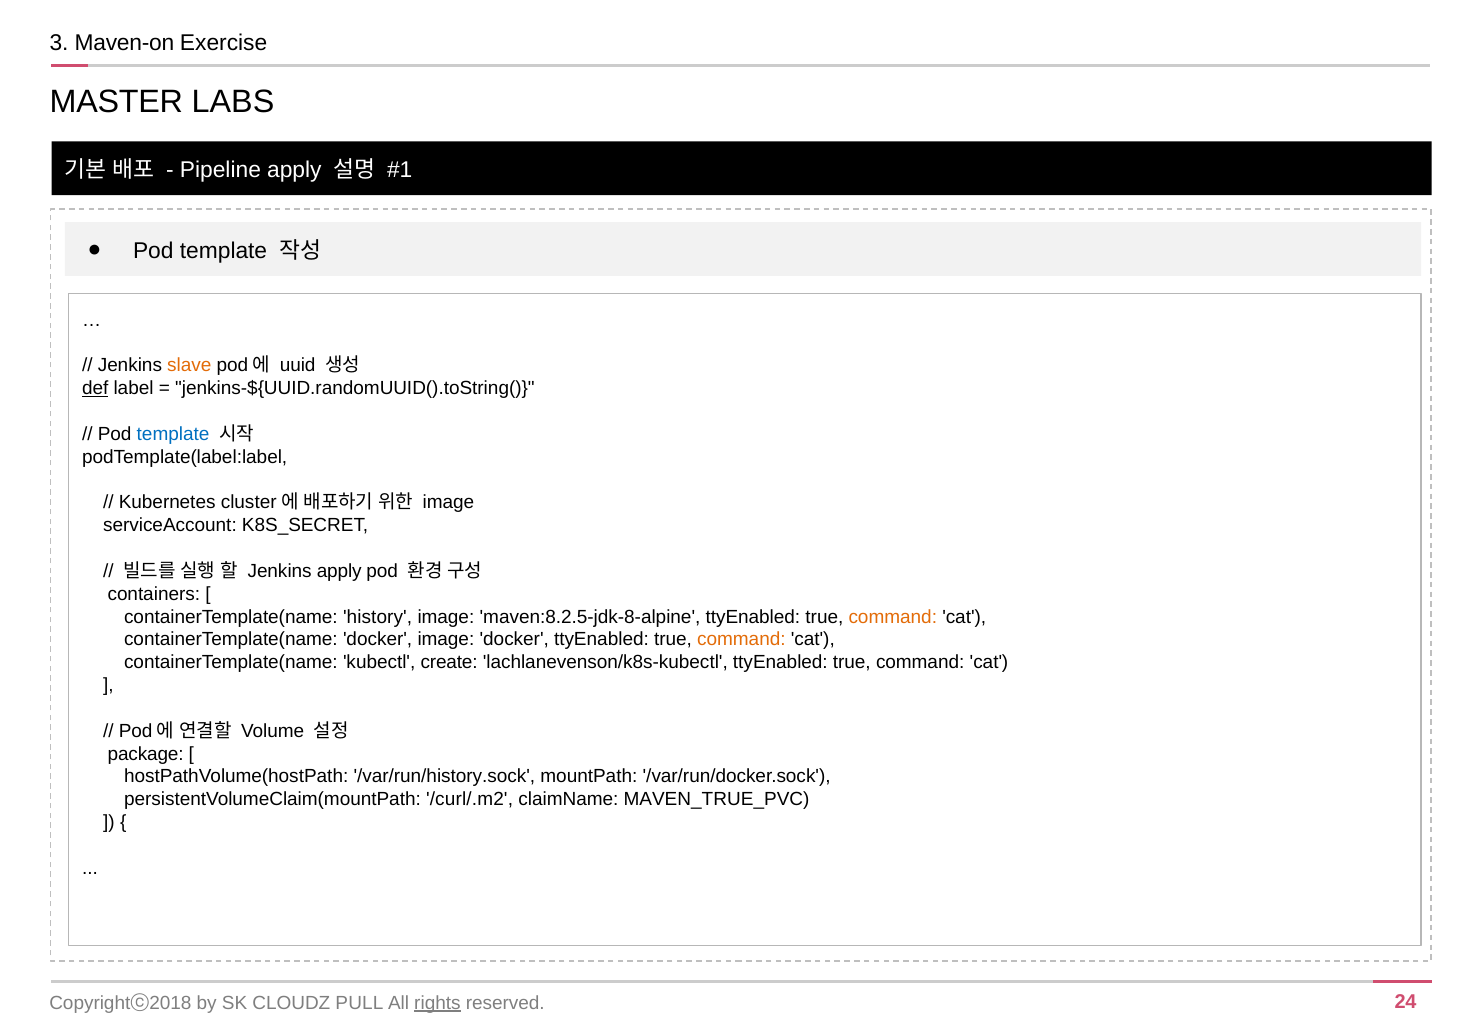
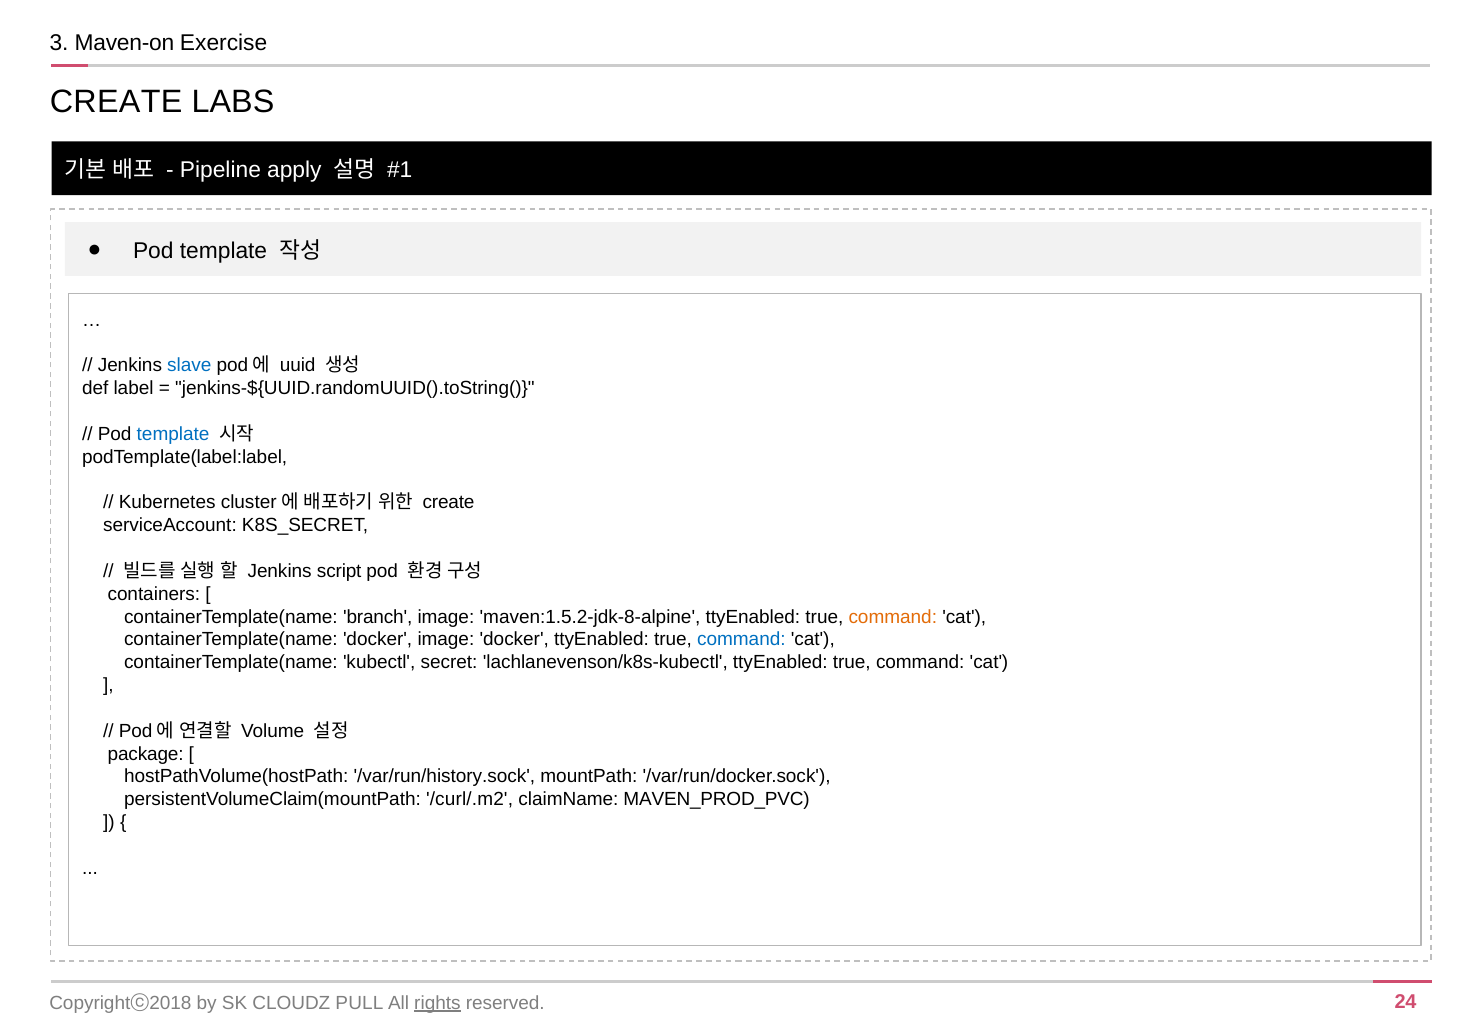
MASTER: MASTER -> CREATE (116, 101)
slave colour: orange -> blue (189, 366)
def underline: present -> none (95, 389)
image: image -> create (448, 503)
Jenkins apply: apply -> script (339, 571)
history: history -> branch (378, 617)
maven:8.2.5-jdk-8-alpine: maven:8.2.5-jdk-8-alpine -> maven:1.5.2-jdk-8-alpine (590, 617)
command colour: orange -> blue (741, 640)
create: create -> secret (449, 663)
MAVEN_TRUE_PVC: MAVEN_TRUE_PVC -> MAVEN_PROD_PVC (717, 800)
